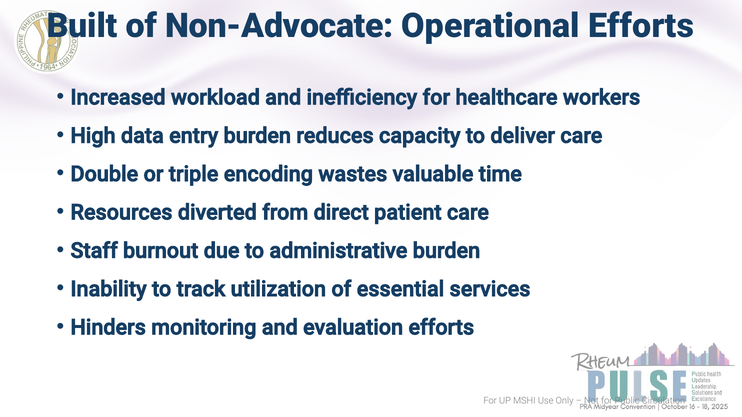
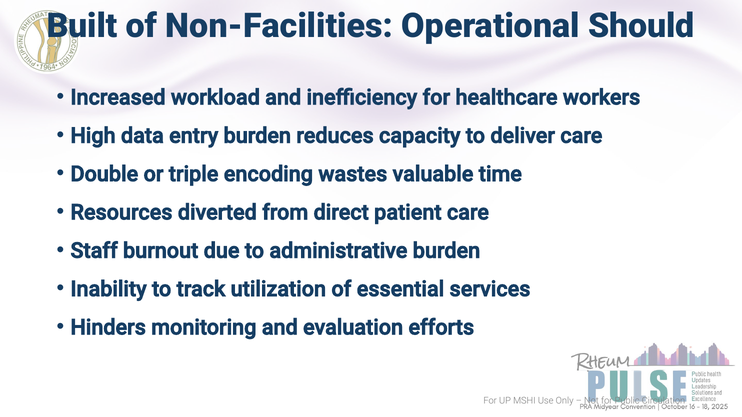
Non-Advocate: Non-Advocate -> Non-Facilities (279, 26)
Operational Efforts: Efforts -> Should (641, 26)
